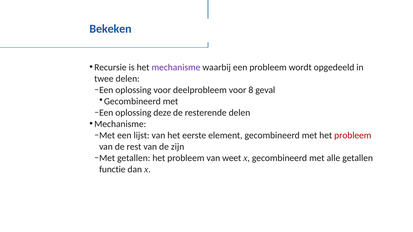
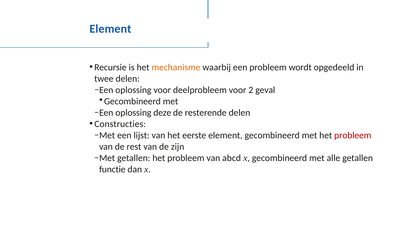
Bekeken: Bekeken -> Element (110, 29)
mechanisme colour: purple -> orange (176, 67)
8: 8 -> 2 (251, 90)
Mechanisme: Mechanisme -> Constructies (120, 124)
weet: weet -> abcd (232, 158)
